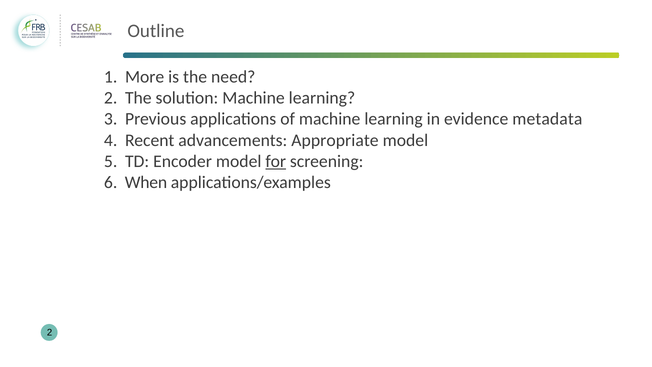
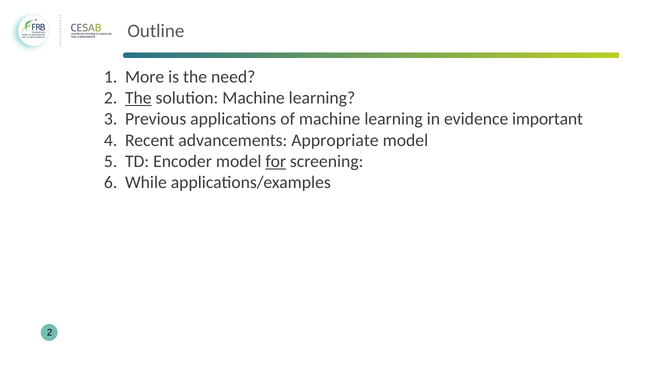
The underline: none -> present (138, 98)
metadata: metadata -> important (548, 119)
When: When -> While (146, 183)
